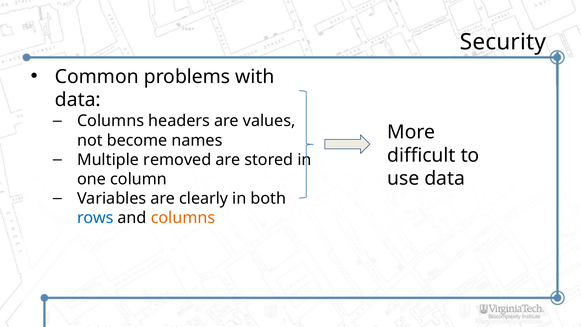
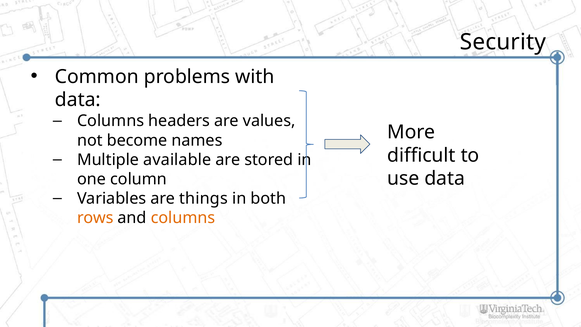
removed: removed -> available (177, 160)
clearly: clearly -> things (204, 198)
rows colour: blue -> orange (95, 218)
